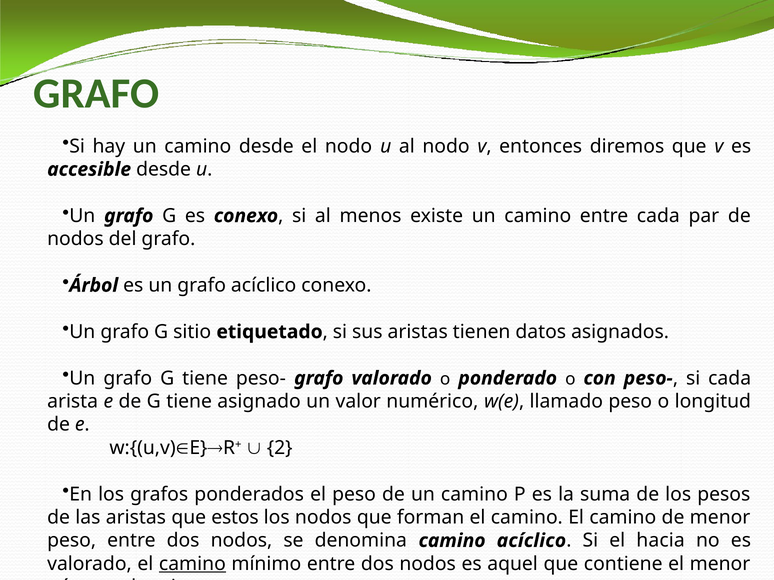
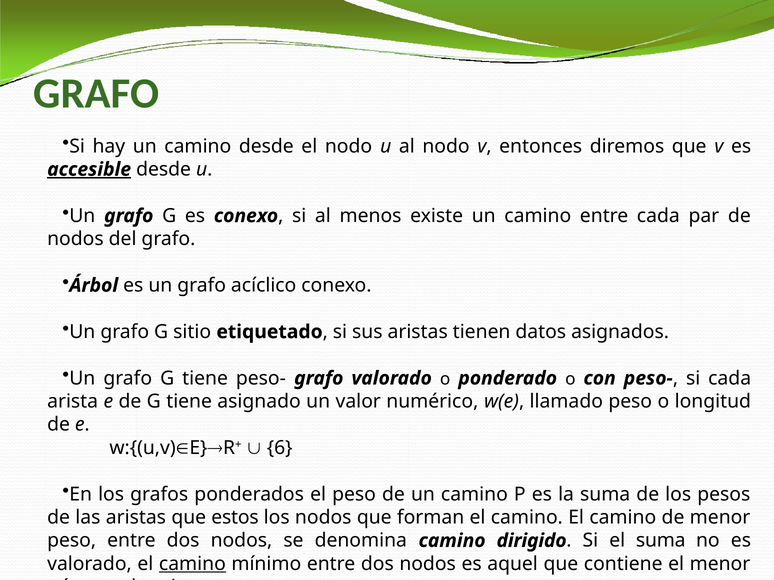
accesible underline: none -> present (89, 170)
2: 2 -> 6 (280, 448)
camino acíclico: acíclico -> dirigido (532, 541)
el hacia: hacia -> suma (661, 541)
